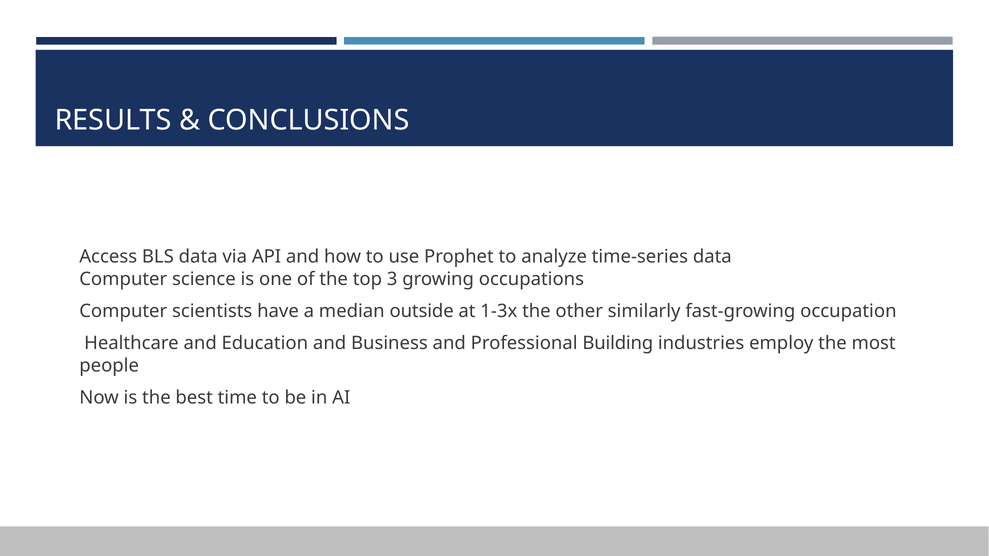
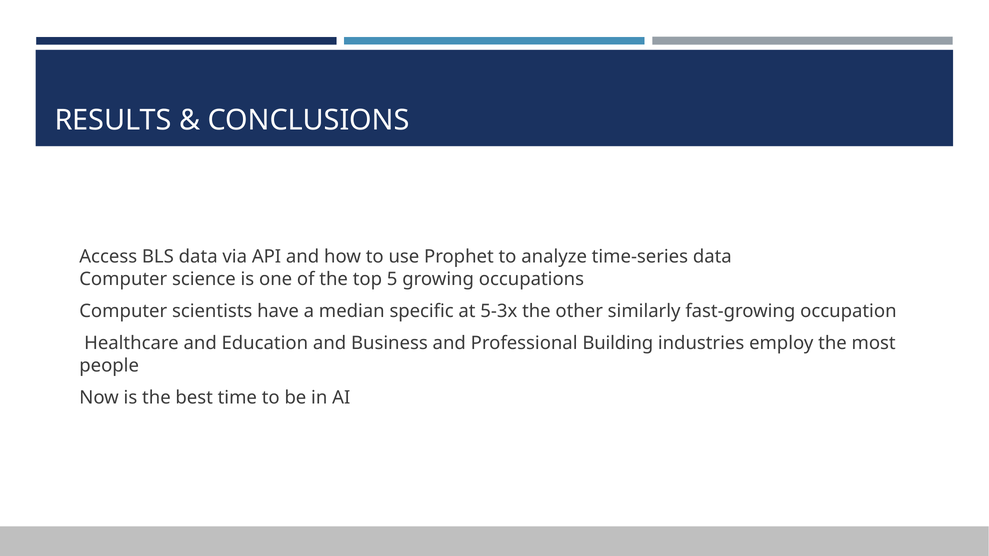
3: 3 -> 5 (392, 279)
outside: outside -> specific (422, 311)
1-3x: 1-3x -> 5-3x (499, 311)
